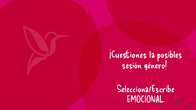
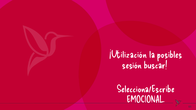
¡Cuestiones: ¡Cuestiones -> ¡Utilización (128, 55)
género: género -> buscar (156, 65)
